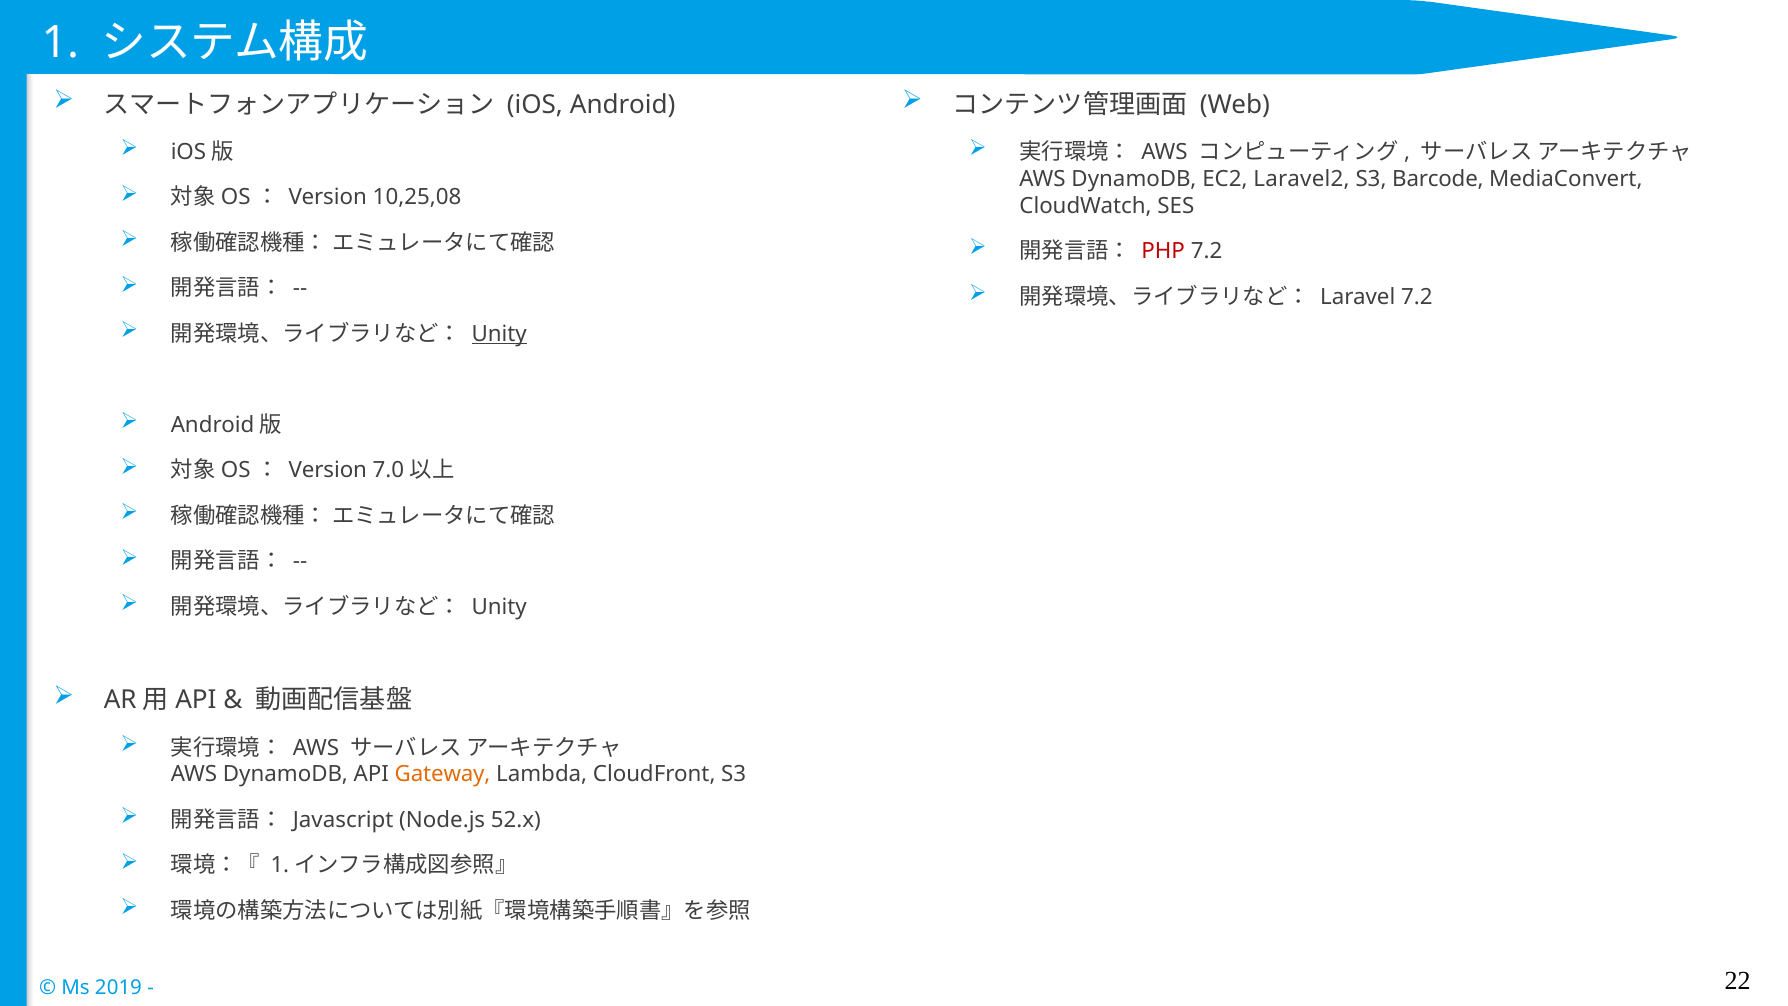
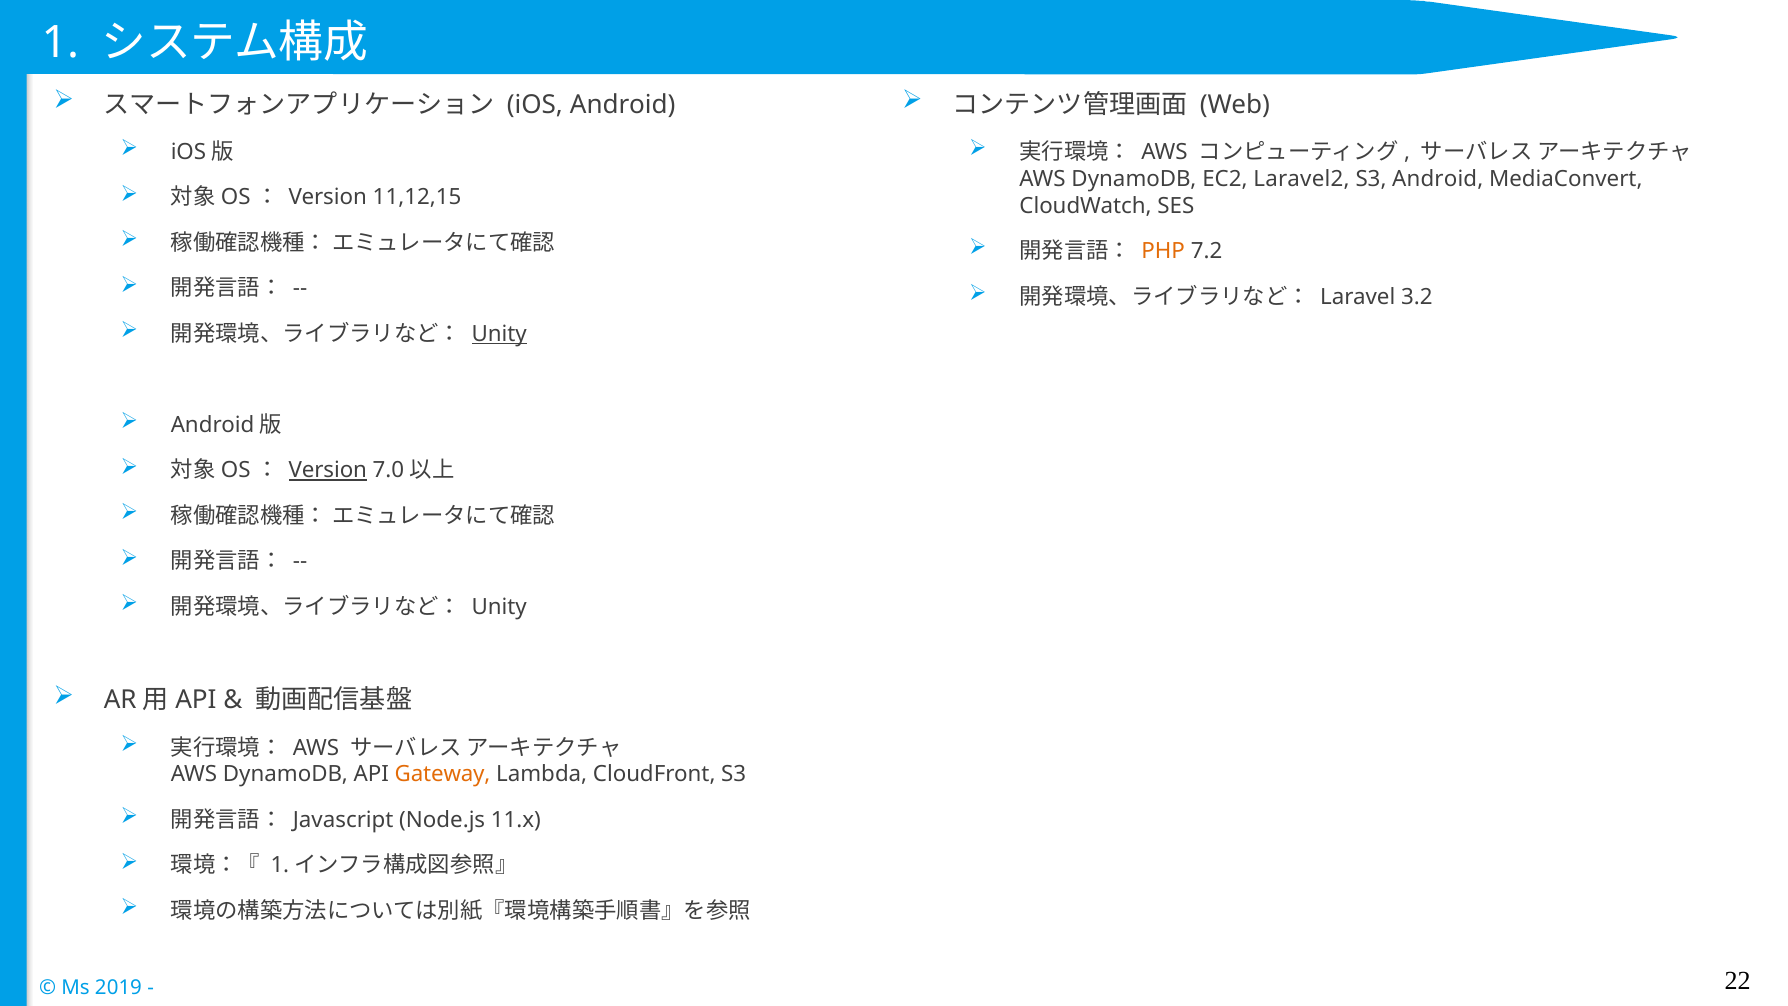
S3 Barcode: Barcode -> Android (1438, 179)
10,25,08: 10,25,08 -> 11,12,15 (417, 197)
PHP colour: red -> orange (1163, 251)
Laravel 7.2: 7.2 -> 3.2 (1417, 297)
Version underline: none -> present (328, 470)
52.x: 52.x -> 11.x (516, 820)
